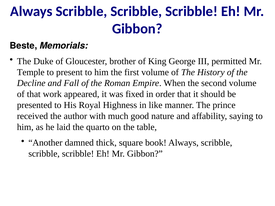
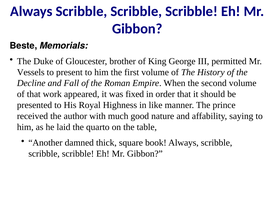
Temple: Temple -> Vessels (31, 72)
